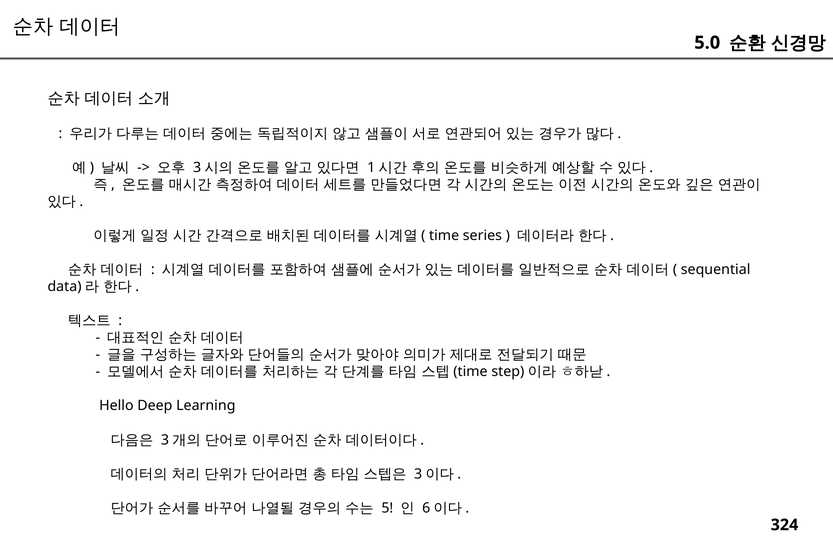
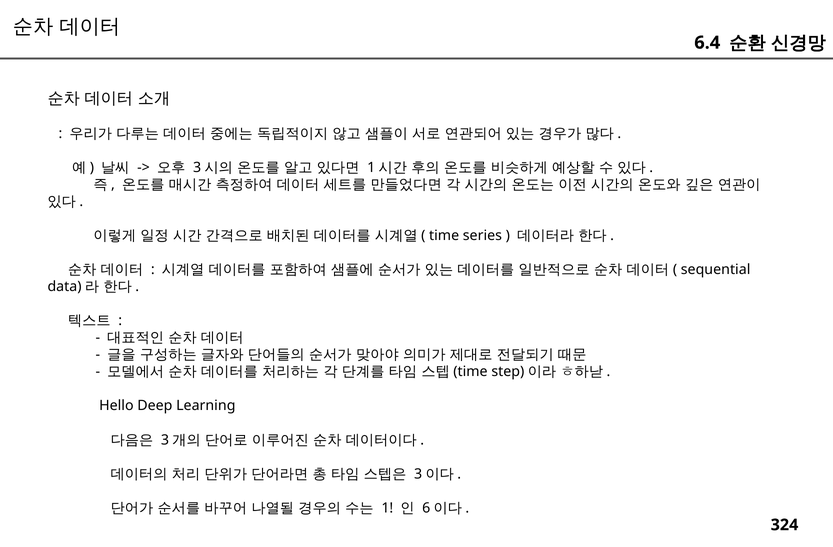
5.0: 5.0 -> 6.4 (707, 43)
5: 5 -> 1 (387, 508)
